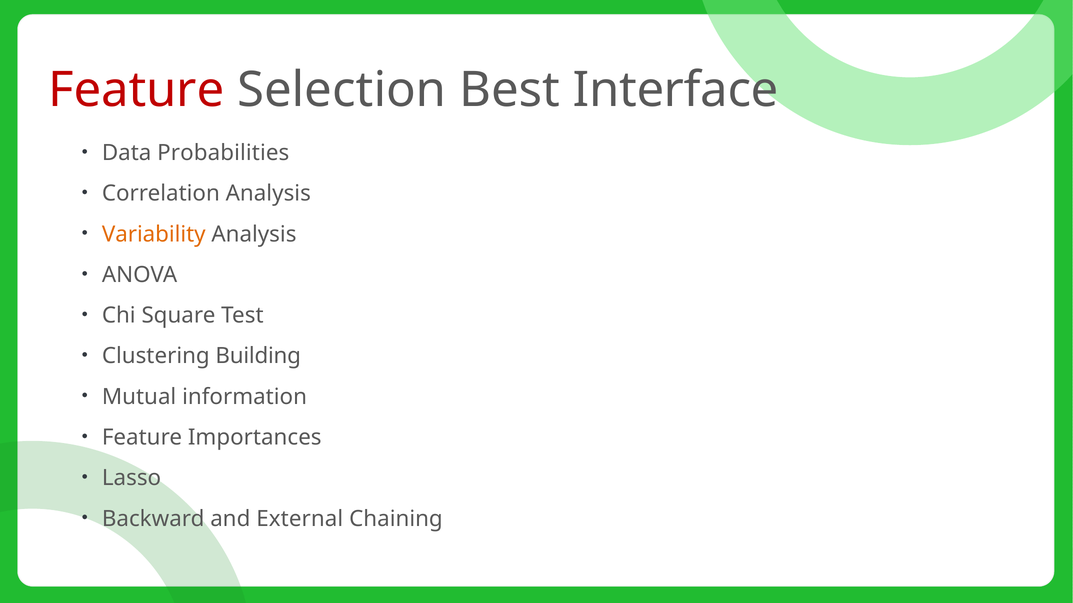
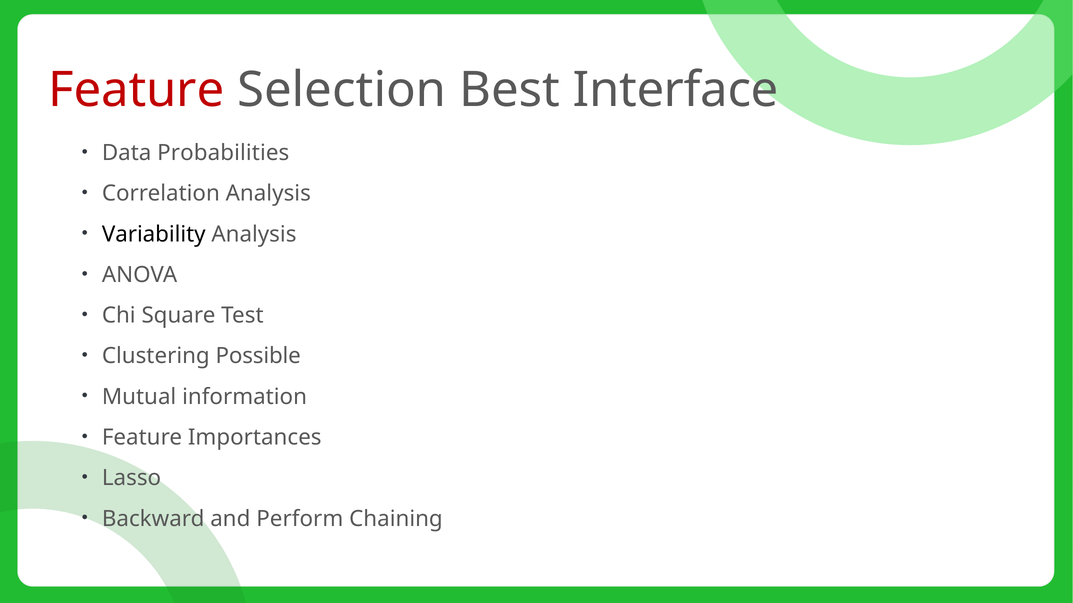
Variability colour: orange -> black (154, 234)
Building: Building -> Possible (258, 356)
External: External -> Perform (300, 519)
